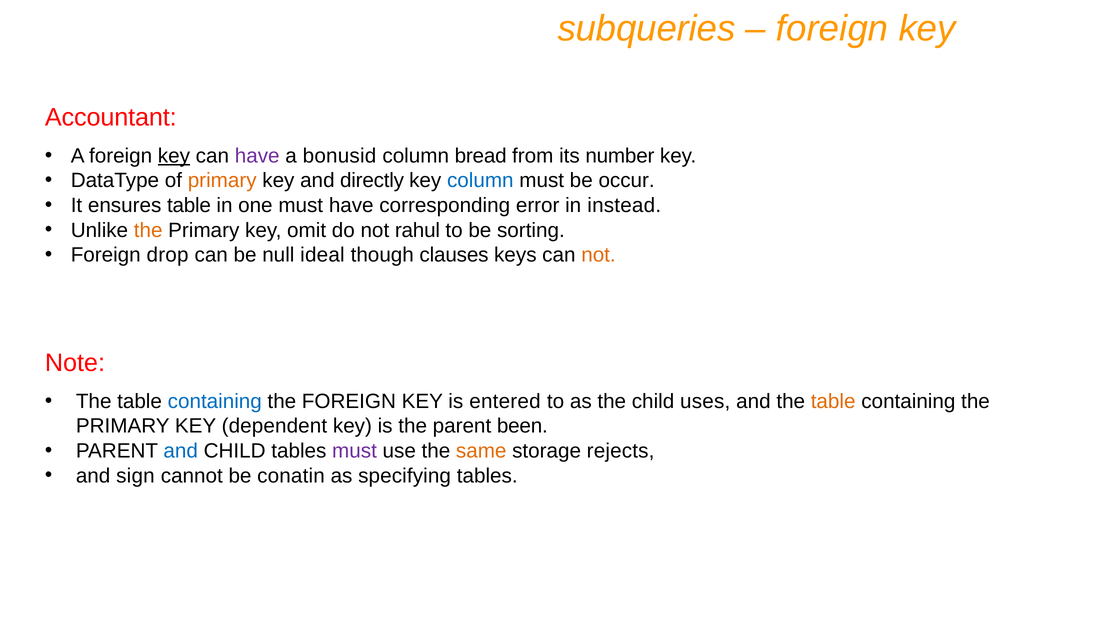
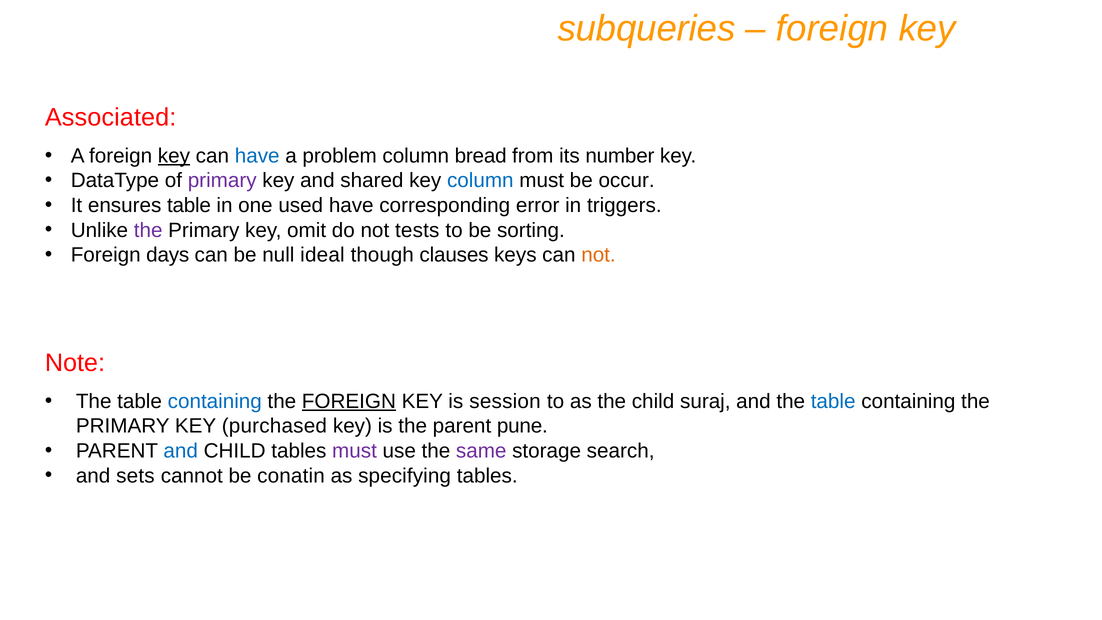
Accountant: Accountant -> Associated (111, 118)
have colour: purple -> blue (257, 156)
bonusid: bonusid -> problem (340, 156)
primary colour: orange -> purple (222, 181)
directly: directly -> shared (372, 181)
one must: must -> used (301, 205)
instead: instead -> triggers (624, 205)
the colour: orange -> purple (148, 230)
rahul: rahul -> tests (417, 230)
drop: drop -> days (168, 255)
FOREIGN underline: none -> present (349, 401)
entered: entered -> session (505, 401)
uses: uses -> suraj (705, 401)
table colour: orange -> blue (833, 401)
dependent: dependent -> purchased (274, 426)
been: been -> pune (522, 426)
same colour: orange -> purple (481, 451)
rejects: rejects -> search (621, 451)
sign: sign -> sets (135, 476)
